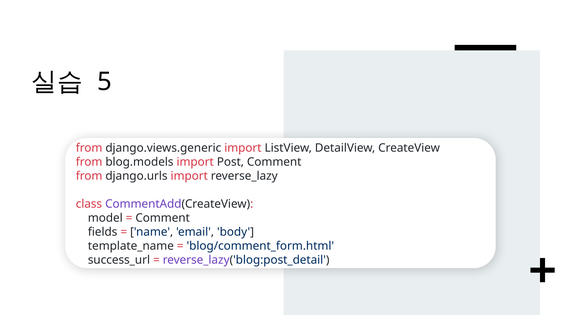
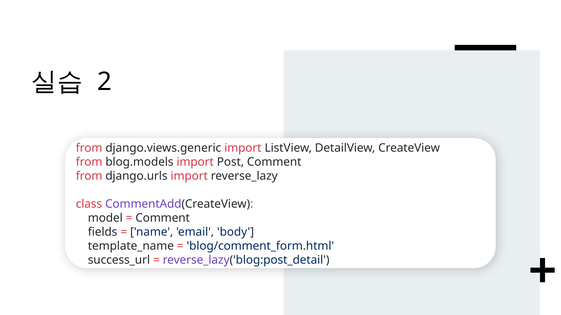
5: 5 -> 2 (105, 82)
